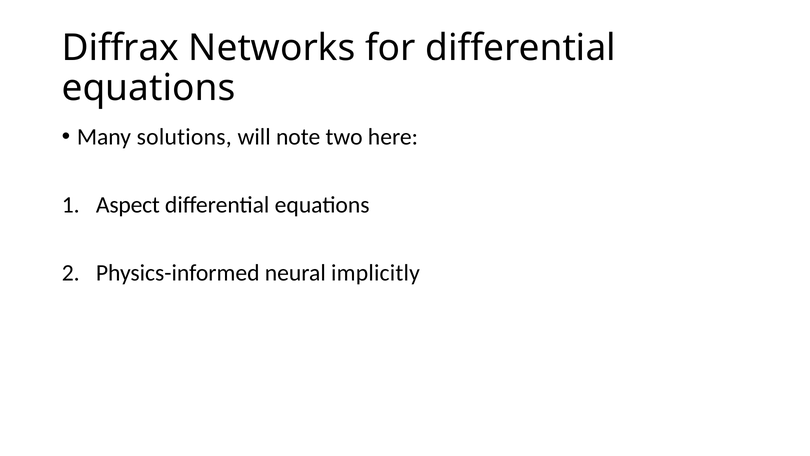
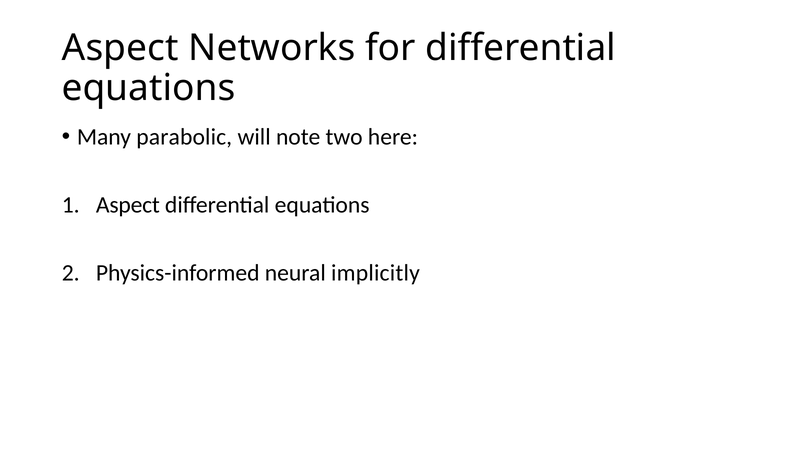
Diffrax: Diffrax -> Aspect (120, 48)
solutions: solutions -> parabolic (184, 137)
